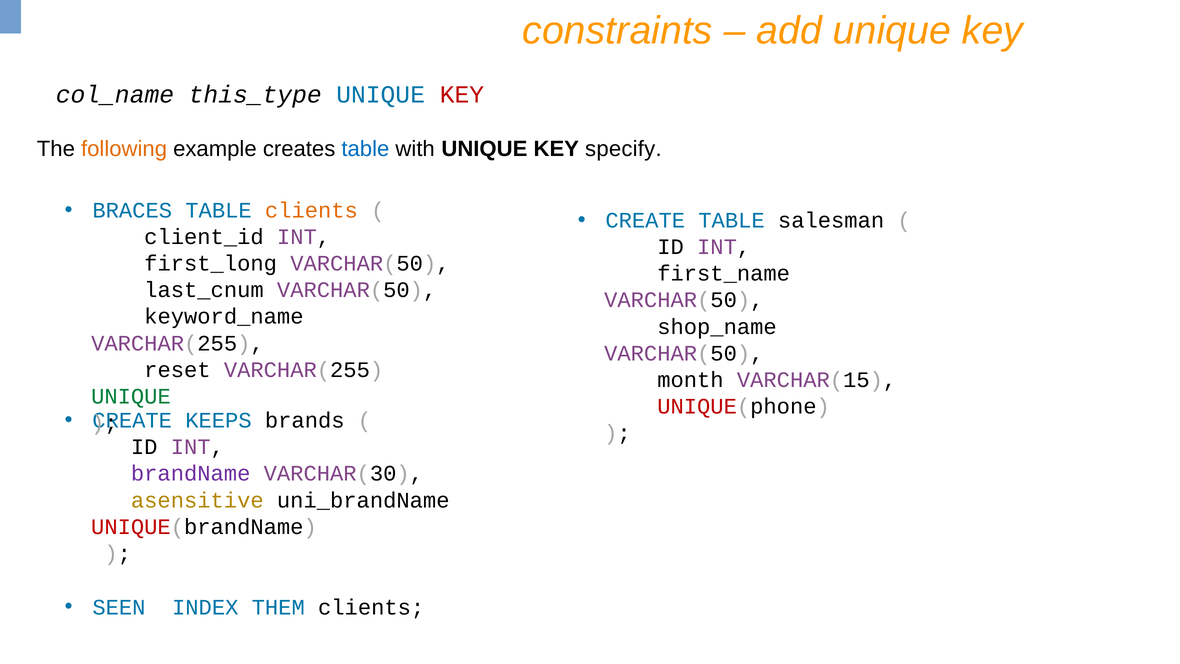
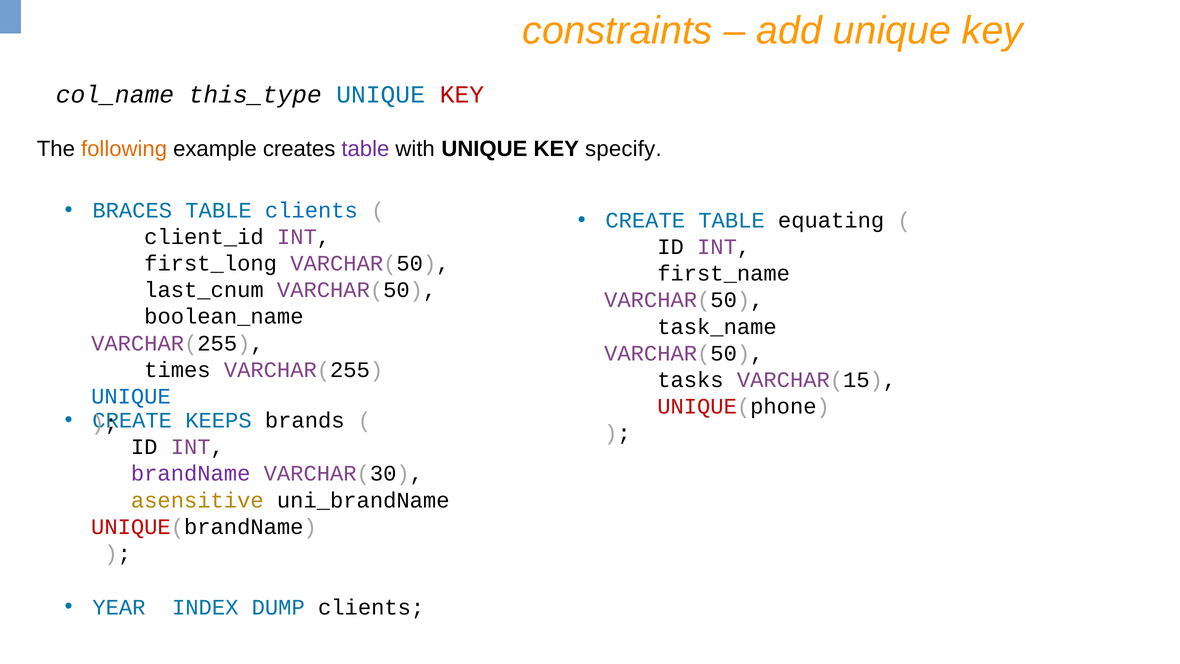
table colour: blue -> purple (365, 149)
clients colour: orange -> blue (311, 210)
salesman: salesman -> equating (831, 220)
keyword_name: keyword_name -> boolean_name (224, 317)
shop_name: shop_name -> task_name (717, 327)
reset: reset -> times (177, 370)
month: month -> tasks (690, 380)
UNIQUE colour: green -> blue (131, 396)
SEEN: SEEN -> YEAR (119, 607)
THEM: THEM -> DUMP (278, 607)
